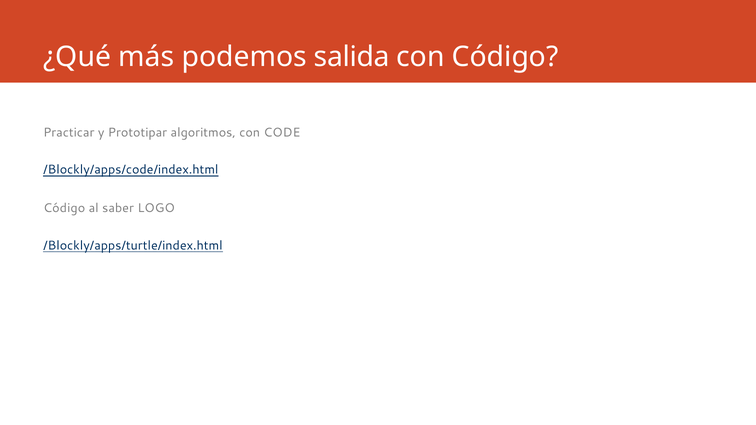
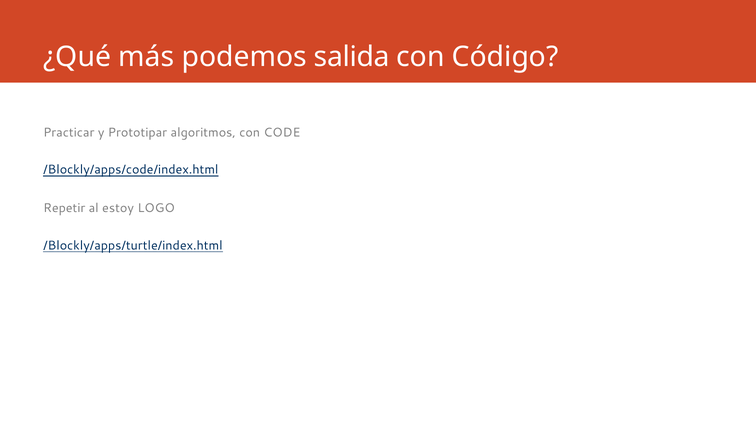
Código: Código -> Repetir (64, 208)
saber: saber -> estoy (118, 208)
